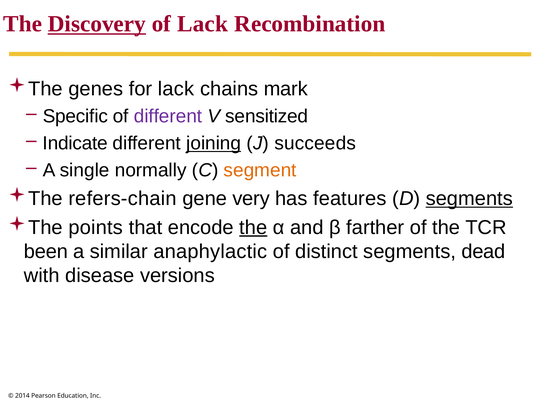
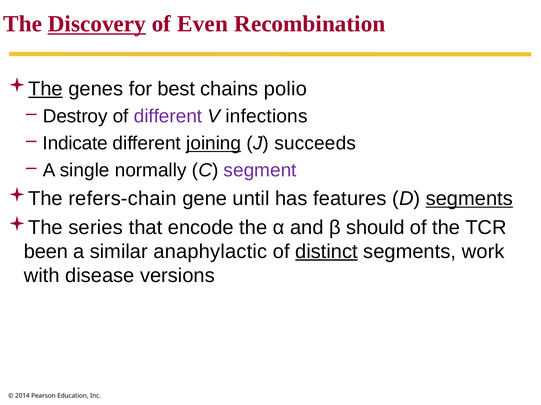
of Lack: Lack -> Even (203, 24)
The underline: none -> present (46, 89)
for lack: lack -> best (176, 89)
mark: mark -> polio (286, 89)
Specific: Specific -> Destroy (75, 117)
sensitized: sensitized -> infections (267, 117)
segment colour: orange -> purple (260, 171)
very: very -> until (251, 199)
points: points -> series (96, 228)
the underline: present -> none (253, 228)
farther: farther -> should (375, 228)
distinct underline: none -> present (326, 252)
dead: dead -> work (483, 252)
